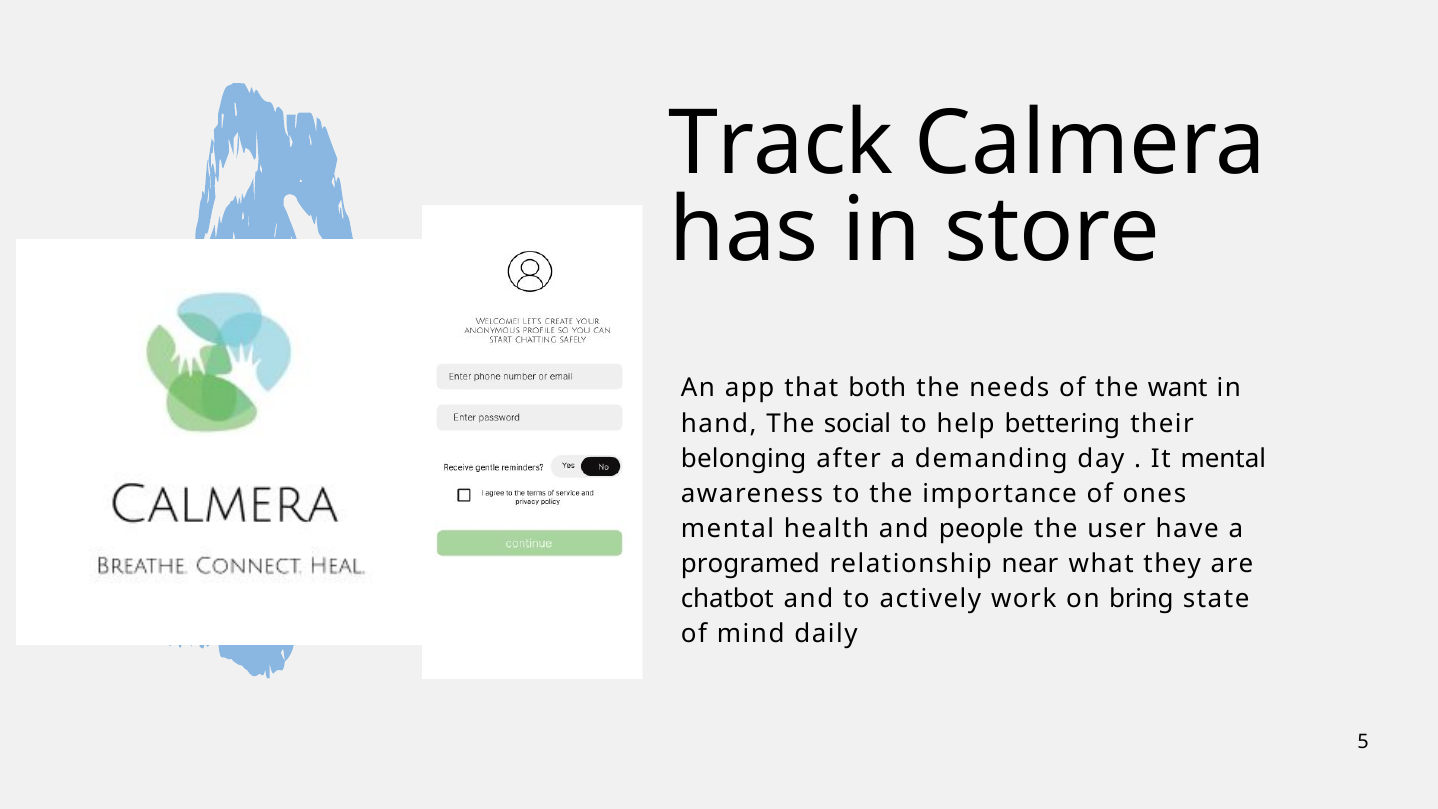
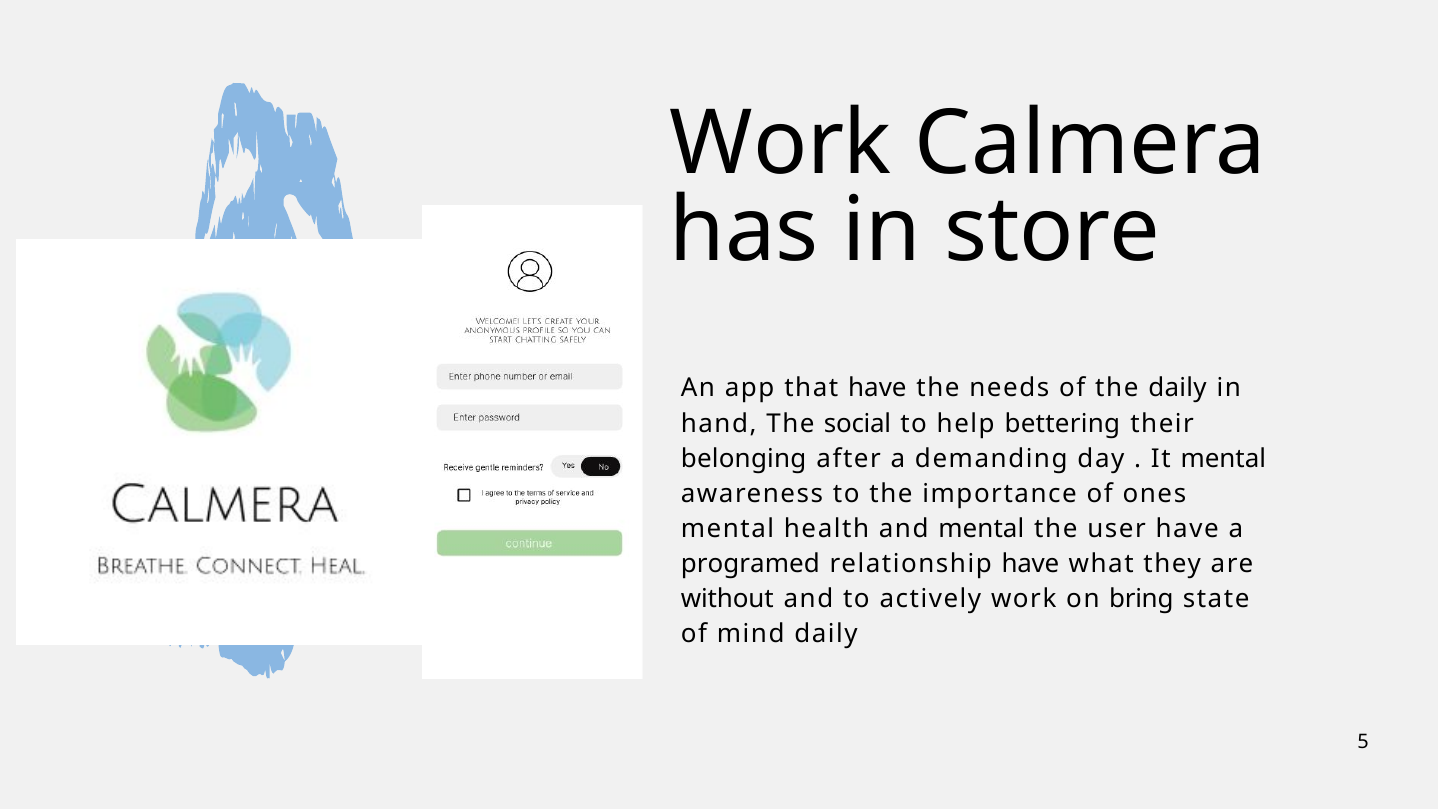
Track: Track -> Work (781, 144)
that both: both -> have (877, 388)
the want: want -> daily (1177, 388)
and people: people -> mental (981, 529)
relationship near: near -> have (1030, 564)
chatbot: chatbot -> without (727, 599)
